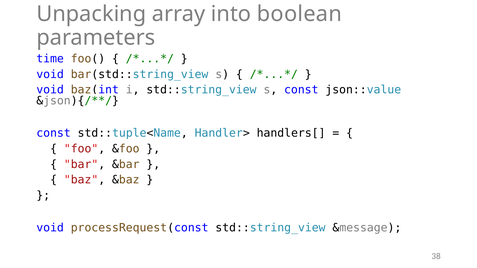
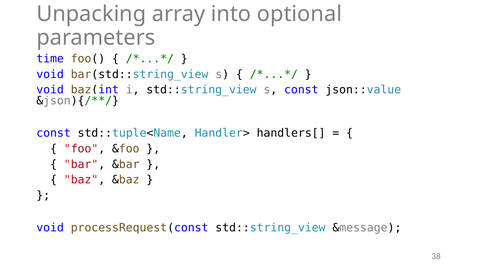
boolean: boolean -> optional (300, 14)
